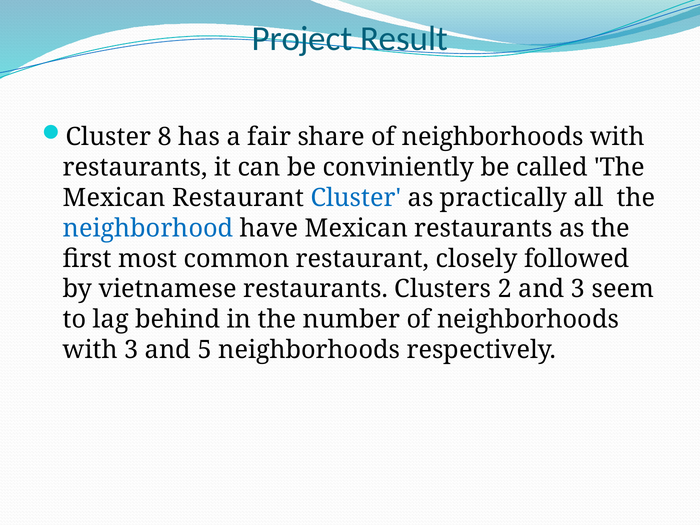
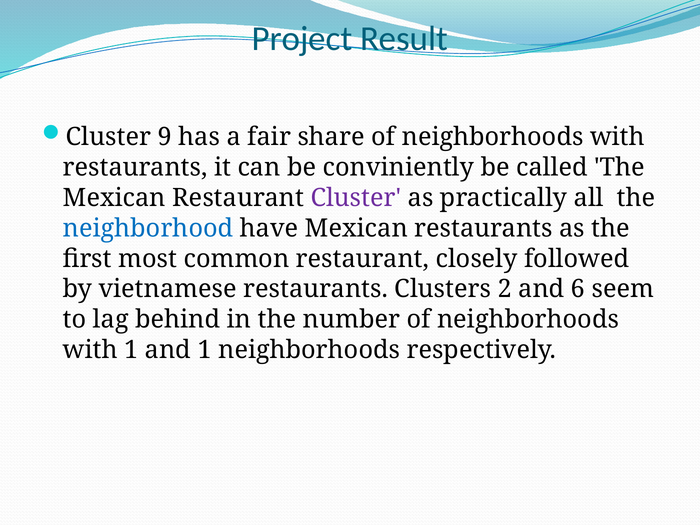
8: 8 -> 9 (165, 137)
Cluster colour: blue -> purple (356, 198)
and 3: 3 -> 6 (578, 289)
with 3: 3 -> 1 (131, 350)
and 5: 5 -> 1 (205, 350)
